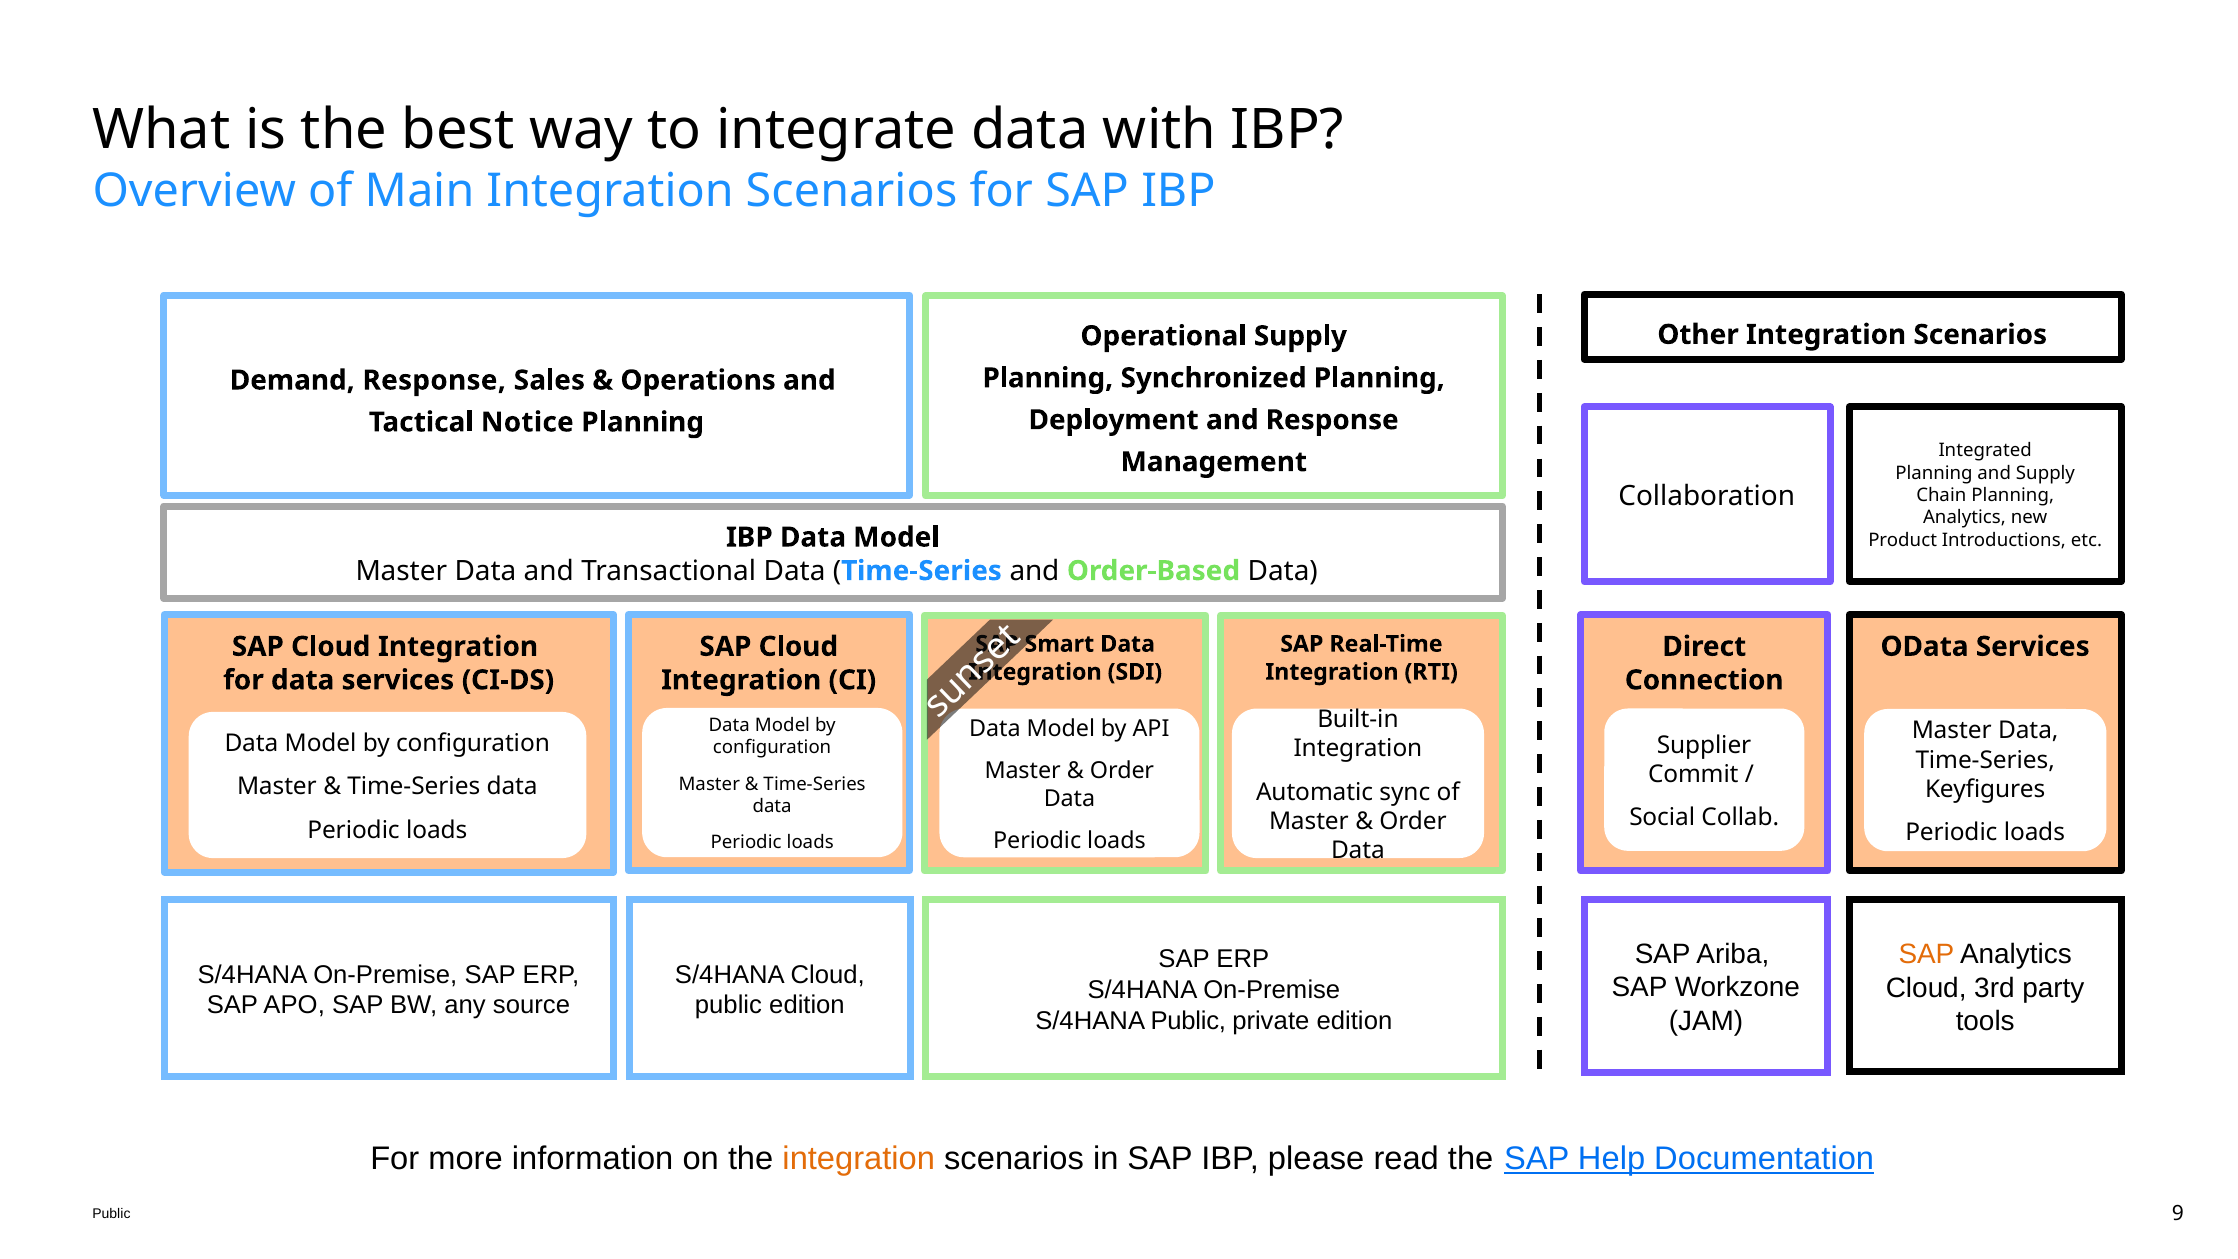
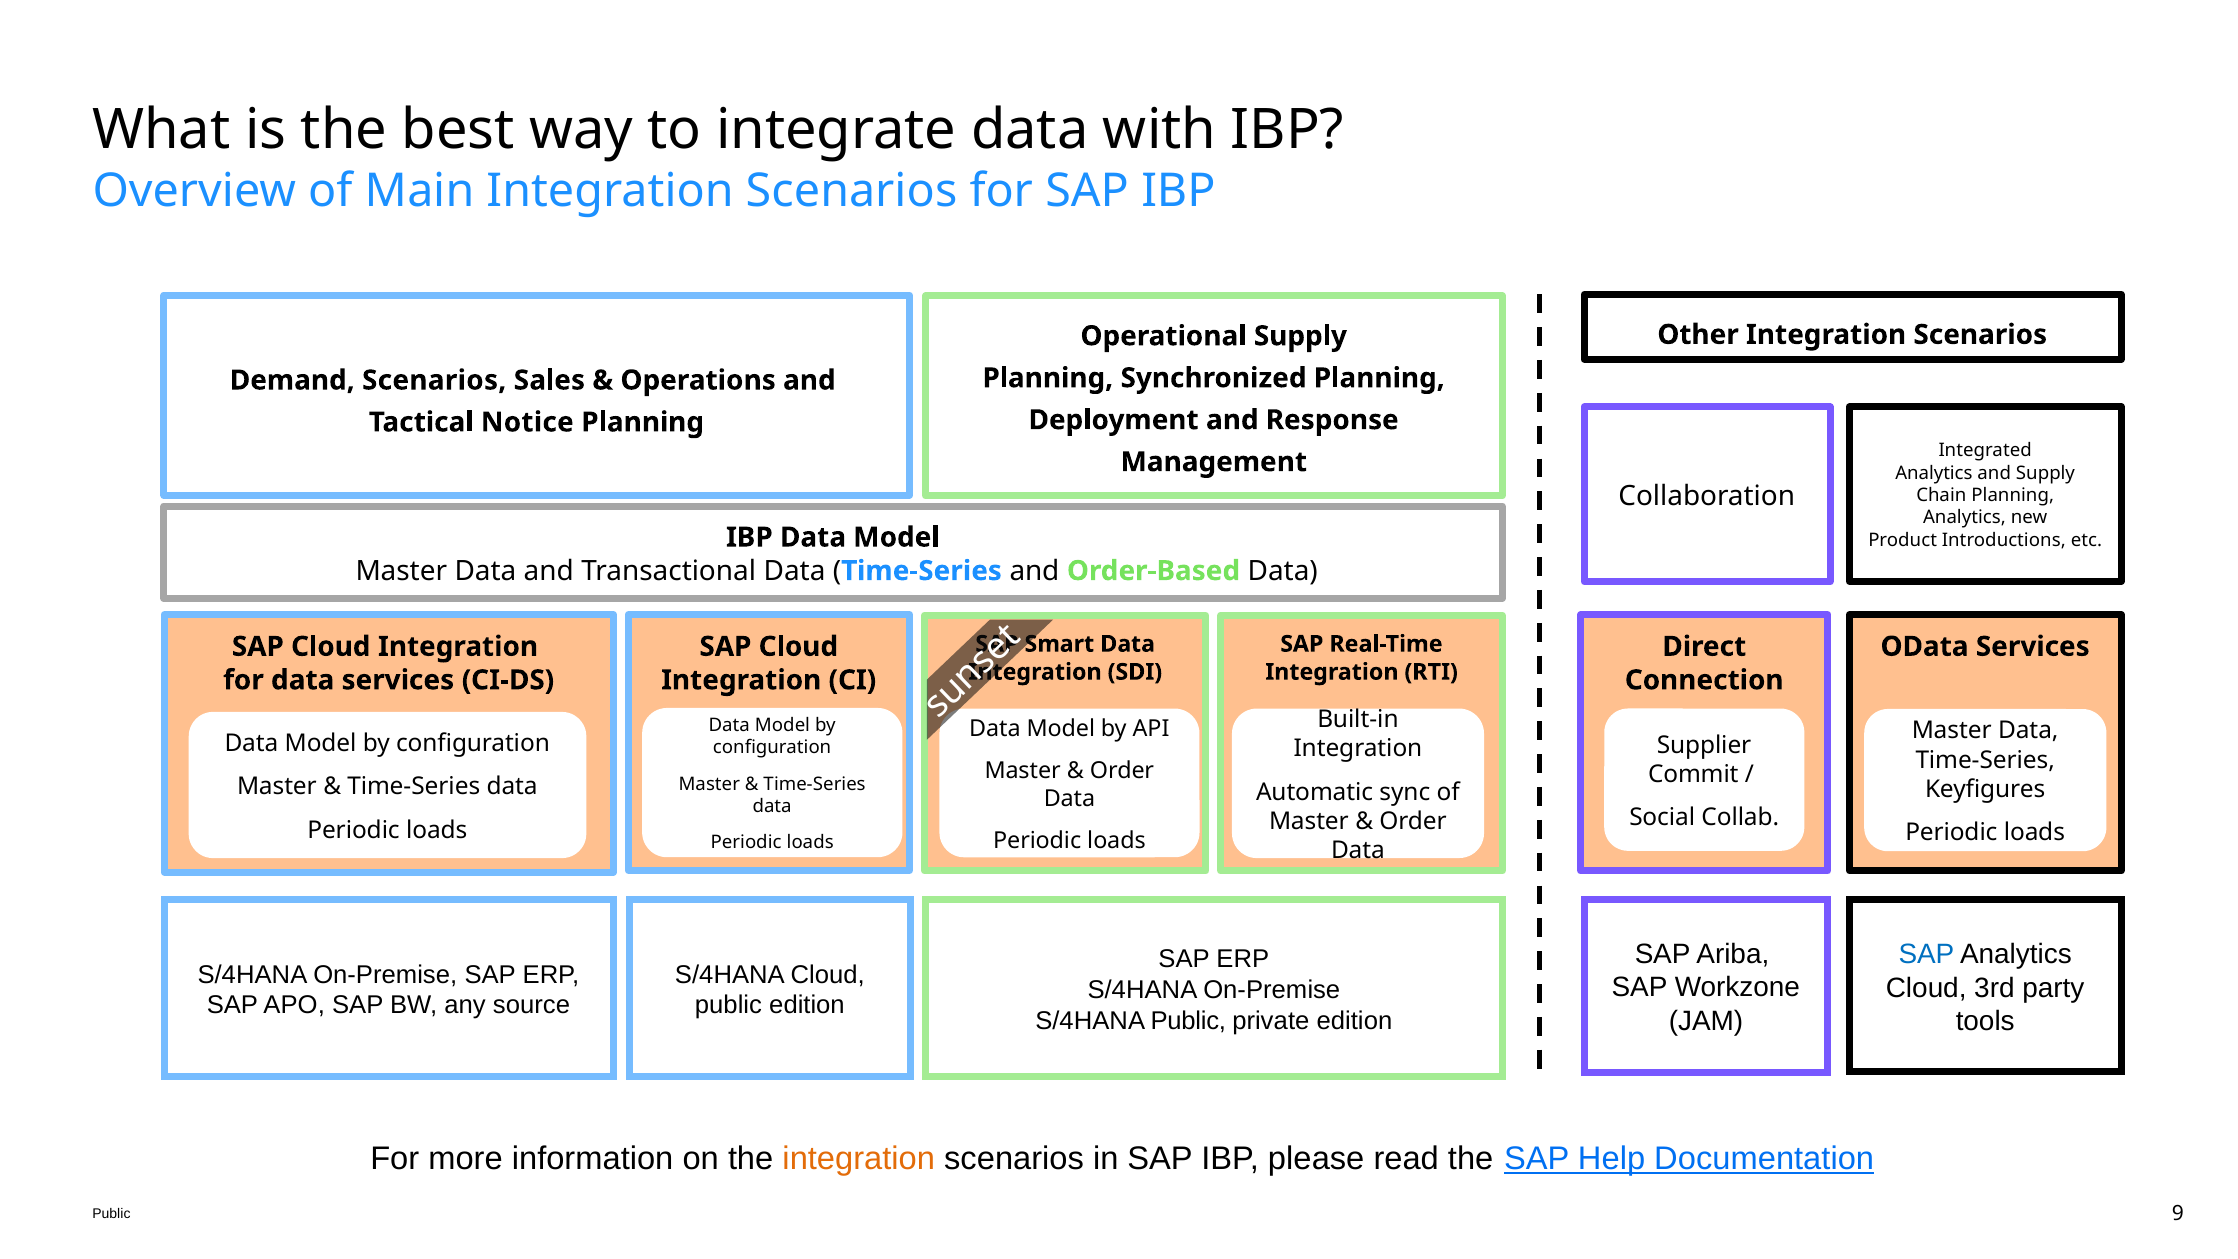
Demand Response: Response -> Scenarios (434, 380)
Planning: Planning -> Analytics (1934, 473)
SAP colour: orange -> blue (1926, 954)
